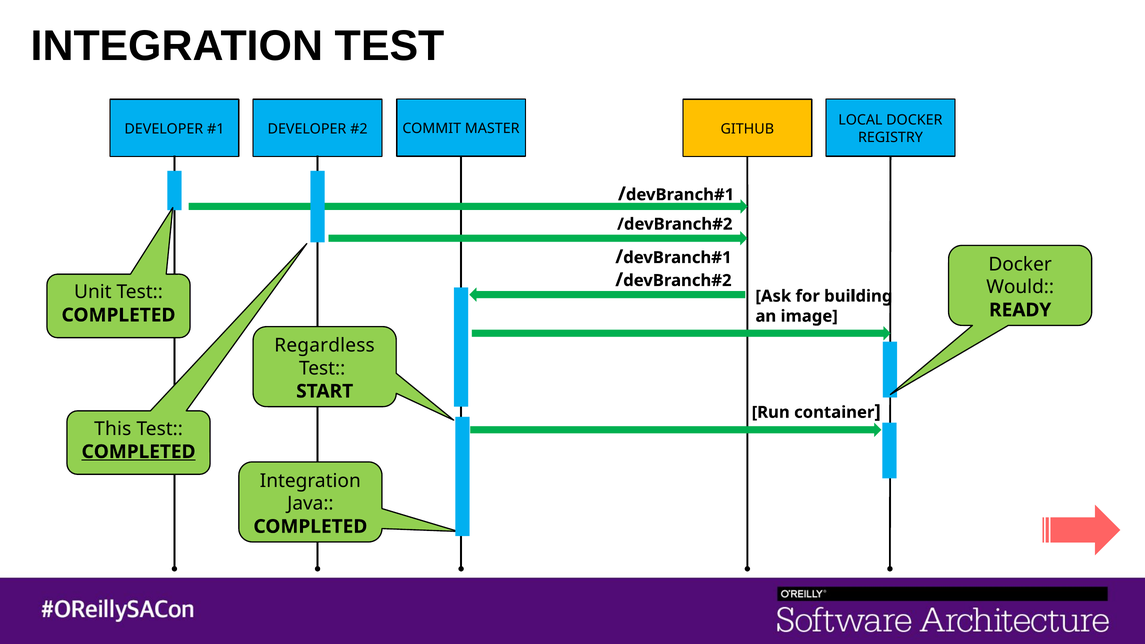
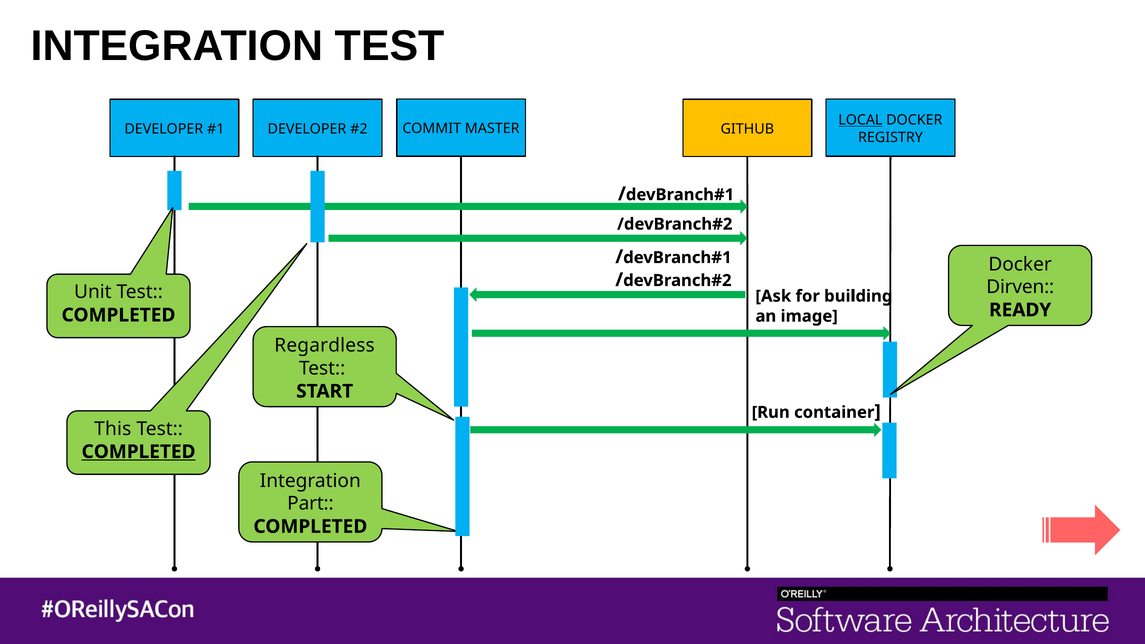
LOCAL underline: none -> present (860, 120)
Would: Would -> Dirven (1020, 287)
Java: Java -> Part (310, 504)
